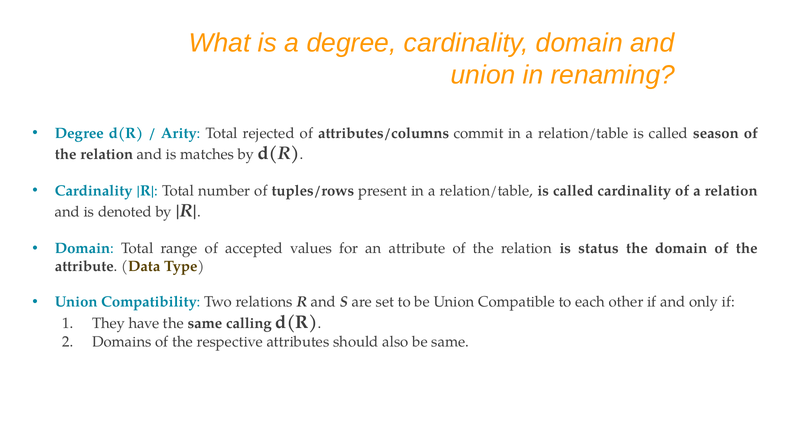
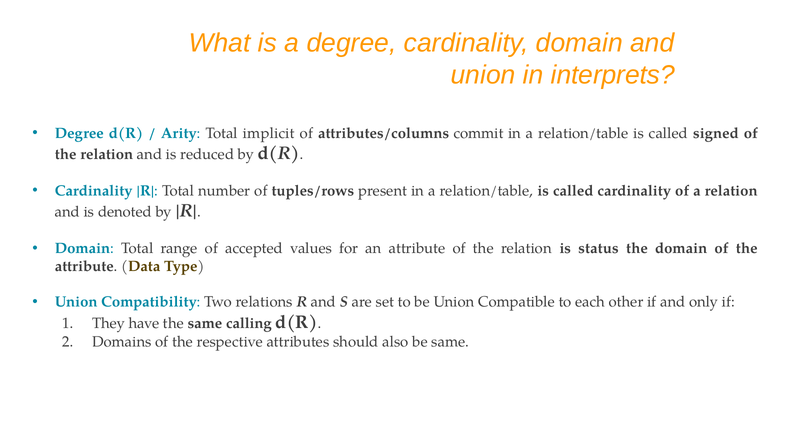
renaming: renaming -> interprets (613, 75)
rejected: rejected -> implicit (269, 133)
season: season -> signed (716, 133)
matches: matches -> reduced (207, 154)
